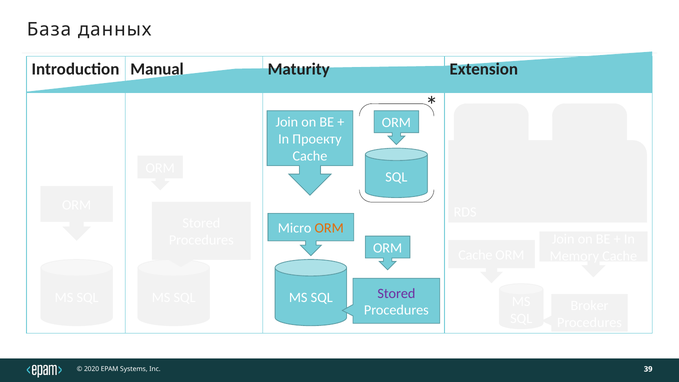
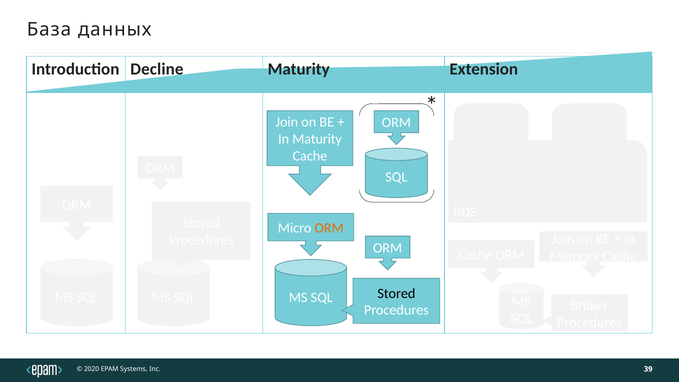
Manual: Manual -> Decline (157, 69)
In Проекту: Проекту -> Maturity (317, 139)
Stored colour: purple -> black (396, 293)
